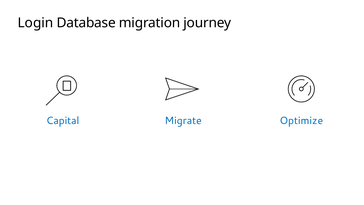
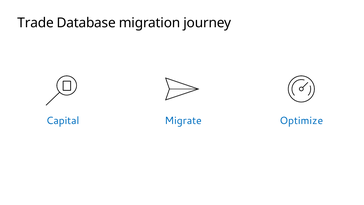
Login: Login -> Trade (36, 23)
